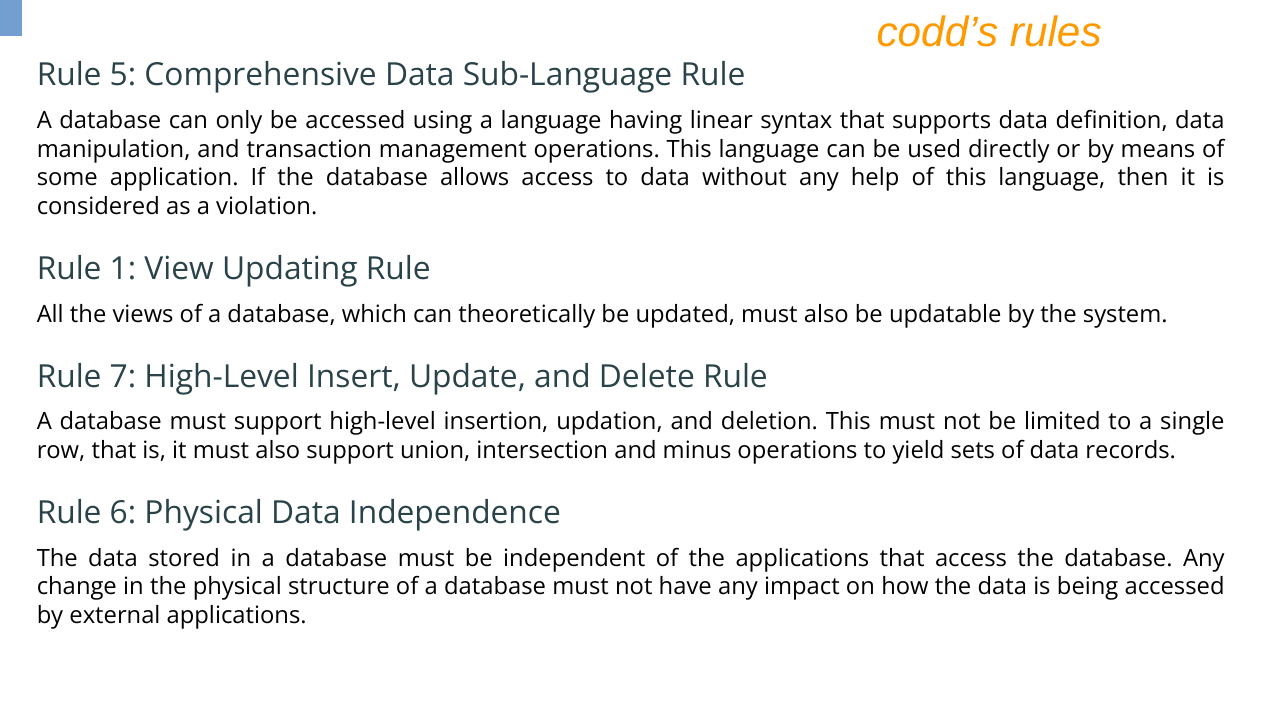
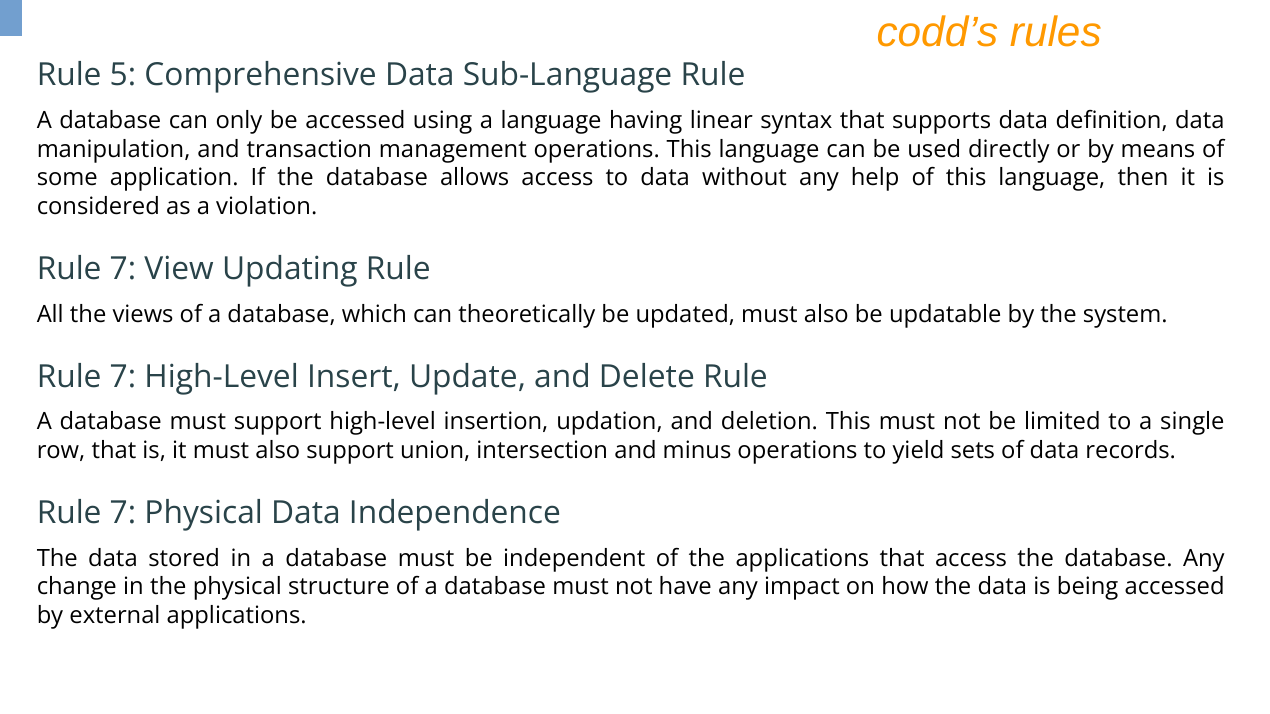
1: 1 -> 7 (123, 269)
6: 6 -> 7 (123, 513)
